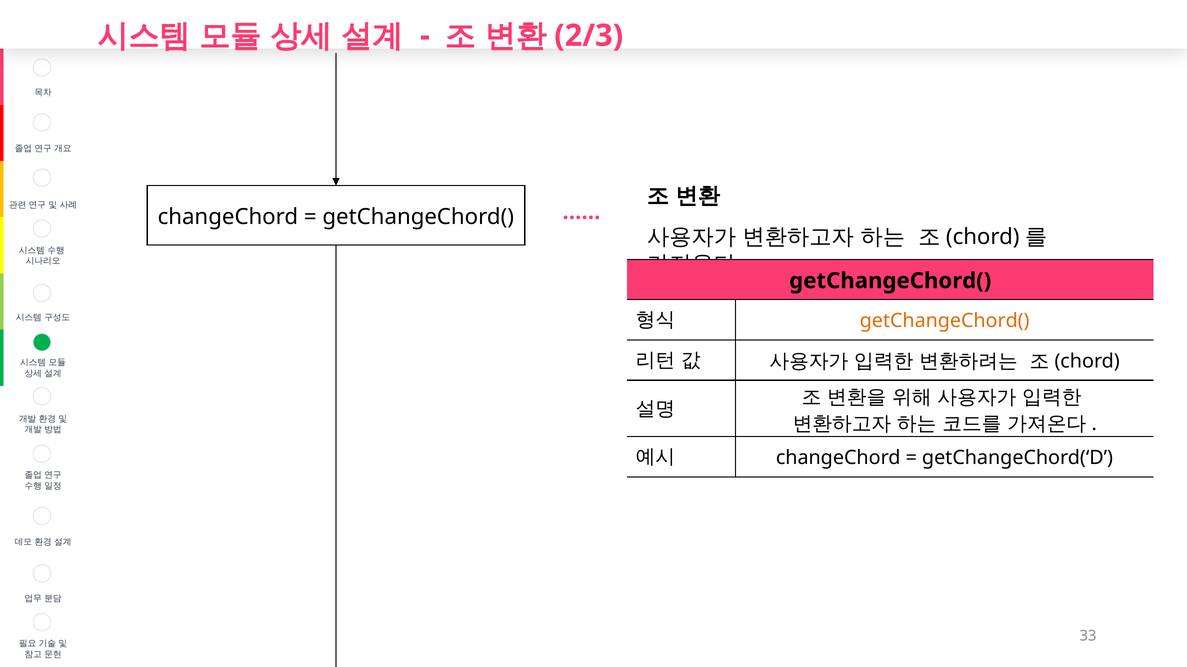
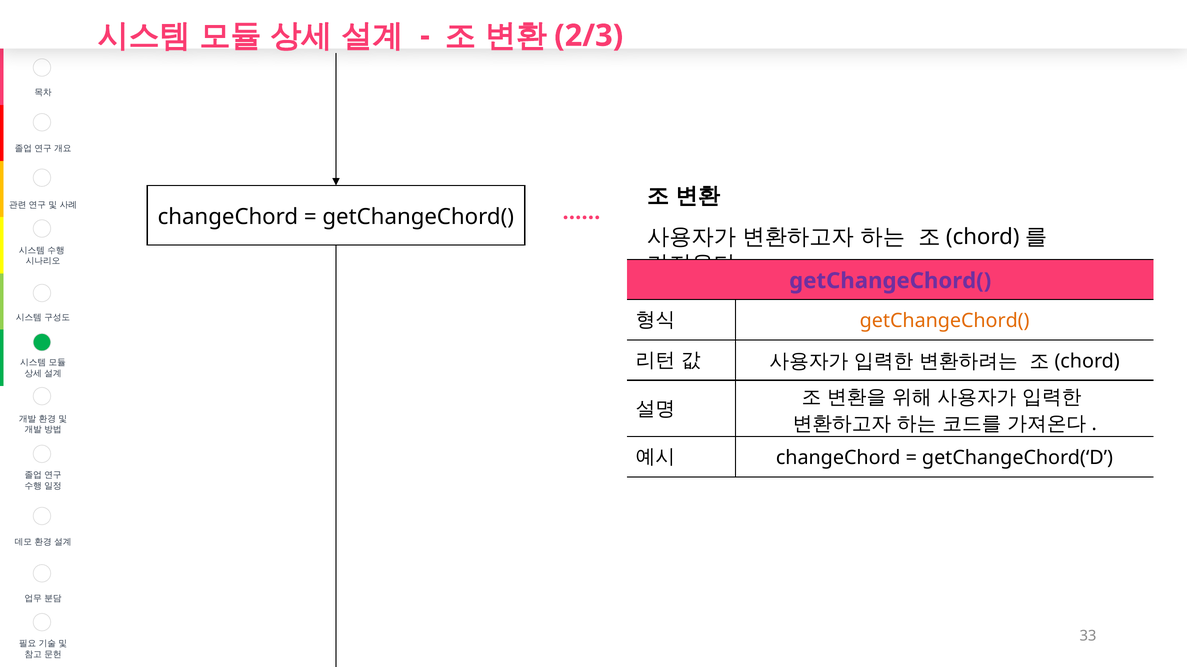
getChangeChord( colour: black -> purple (890, 281)
